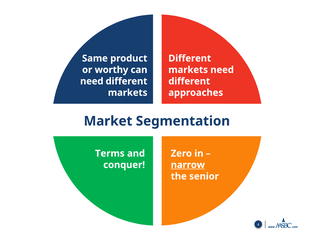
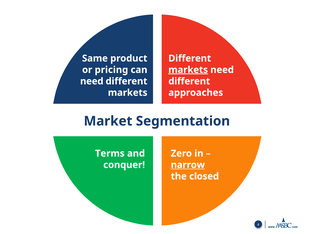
worthy: worthy -> pricing (111, 70)
markets underline: none -> present (188, 70)
senior: senior -> closed (204, 176)
